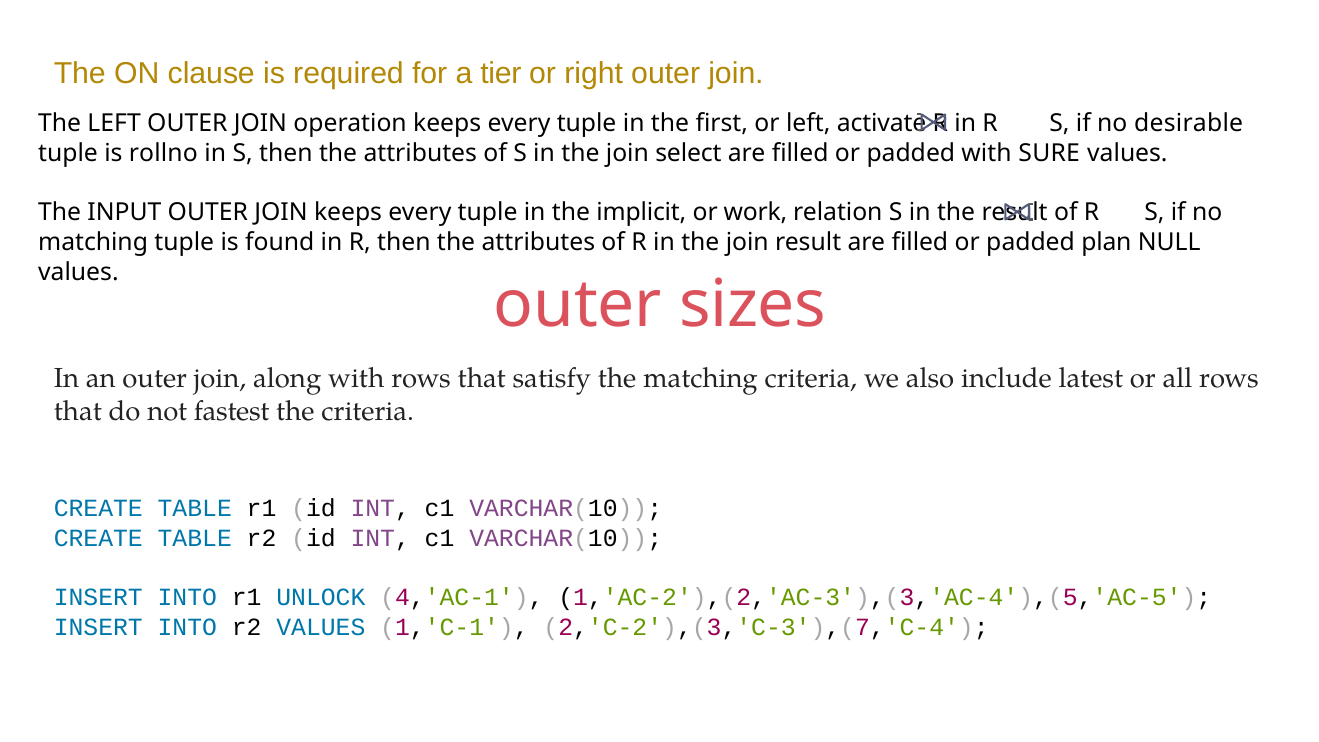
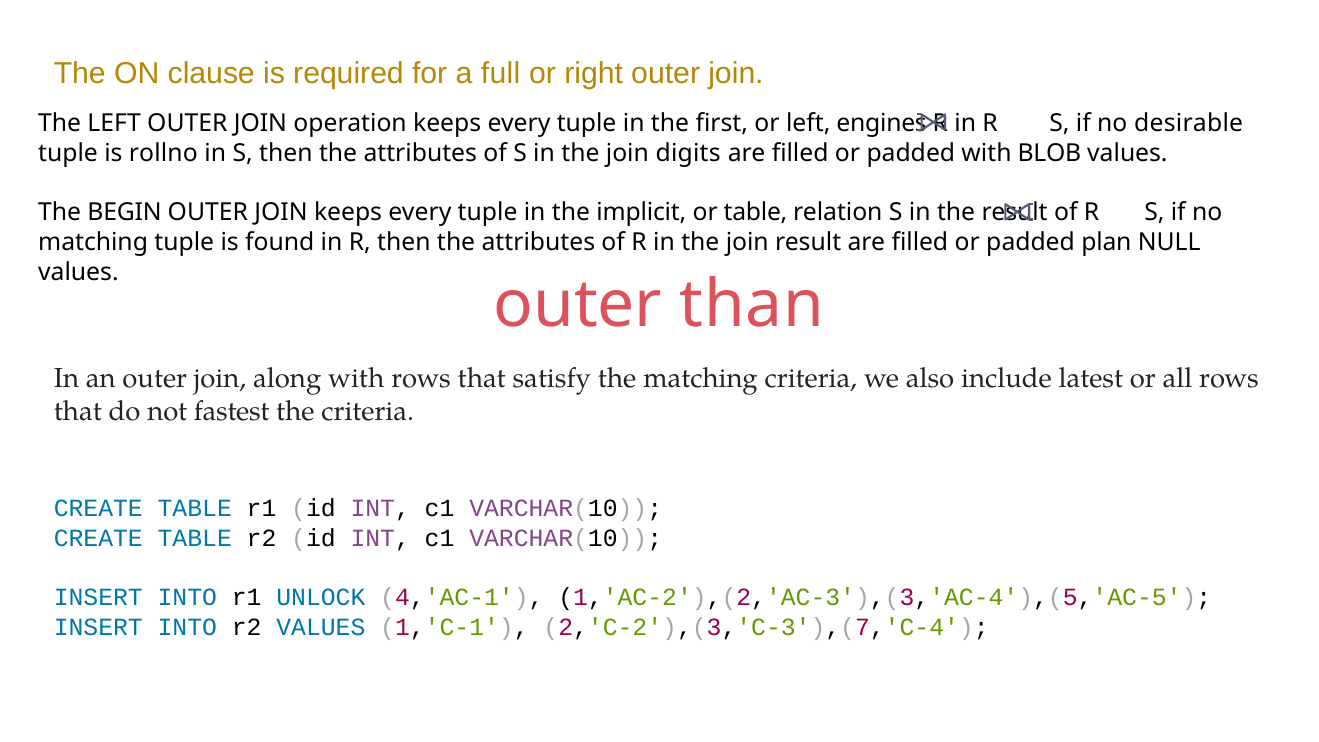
tier: tier -> full (501, 74)
activate: activate -> engines (882, 123)
select: select -> digits (688, 153)
SURE: SURE -> BLOB (1049, 153)
INPUT: INPUT -> BEGIN (125, 213)
or work: work -> table (755, 213)
sizes: sizes -> than (752, 305)
